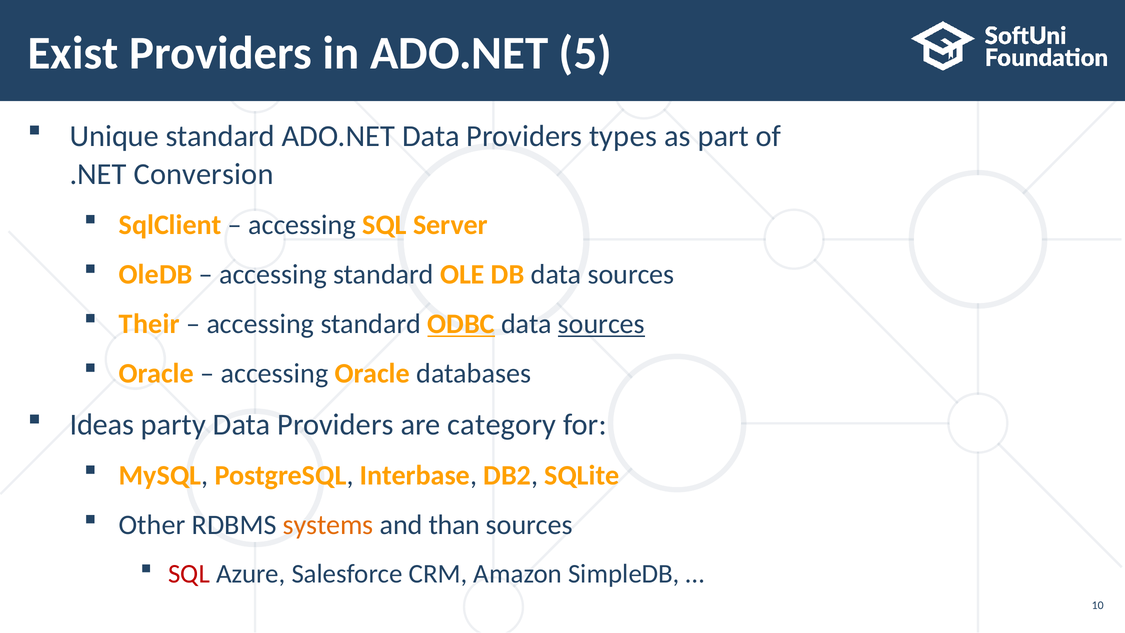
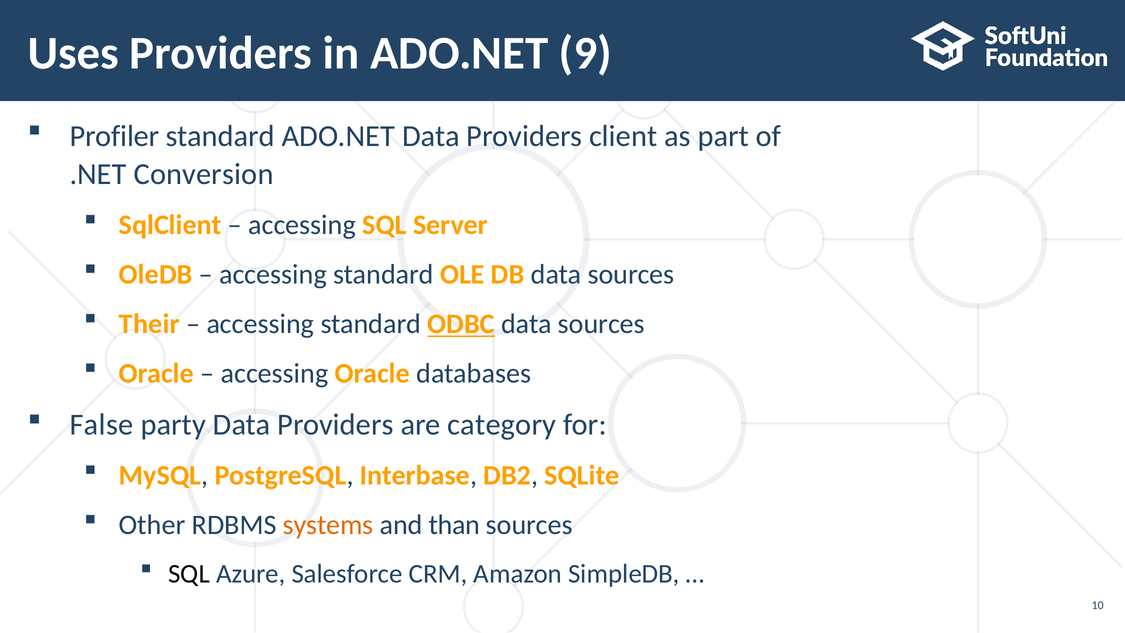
Exist: Exist -> Uses (73, 53)
5: 5 -> 9 (585, 53)
Unique: Unique -> Profiler (114, 136)
types: types -> client (623, 136)
sources underline: present -> none (601, 324)
Ideas: Ideas -> False (102, 425)
SQL colour: red -> black (189, 574)
